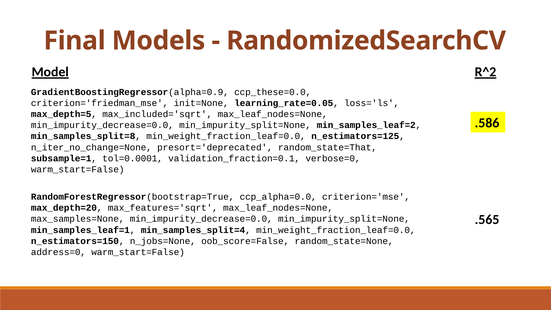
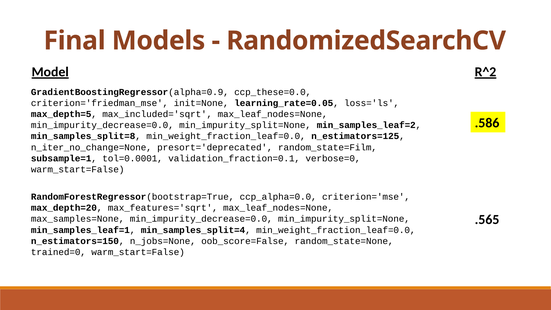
random_state=That: random_state=That -> random_state=Film (327, 147)
address=0: address=0 -> trained=0 (58, 252)
